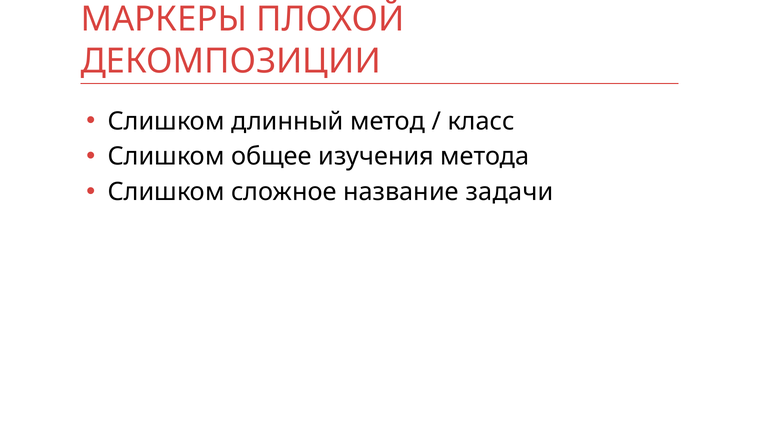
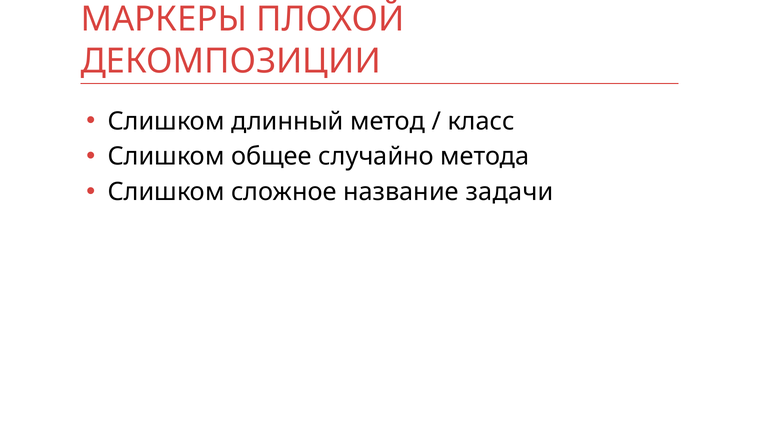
изучения: изучения -> случайно (376, 157)
